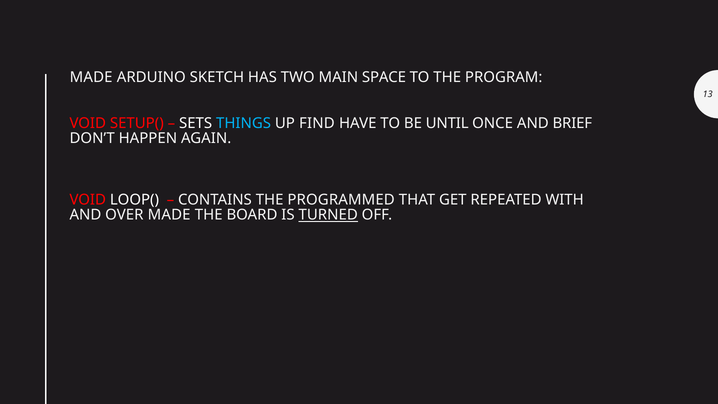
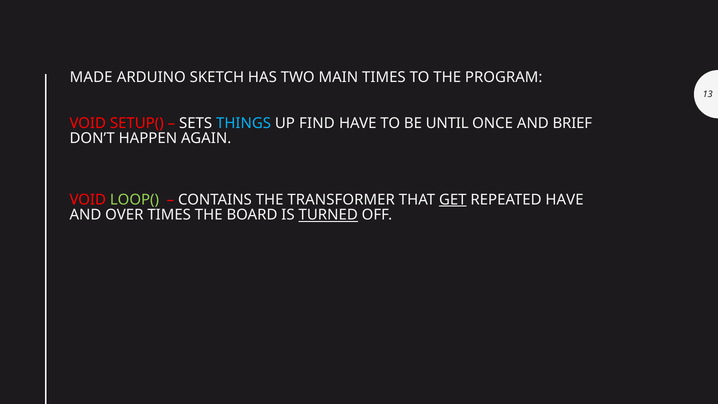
MAIN SPACE: SPACE -> TIMES (384, 77)
LOOP( colour: white -> light green (134, 200)
PROGRAMMED: PROGRAMMED -> TRANSFORMER (341, 200)
GET underline: none -> present (453, 200)
REPEATED WITH: WITH -> HAVE (565, 200)
OVER MADE: MADE -> TIMES (169, 215)
